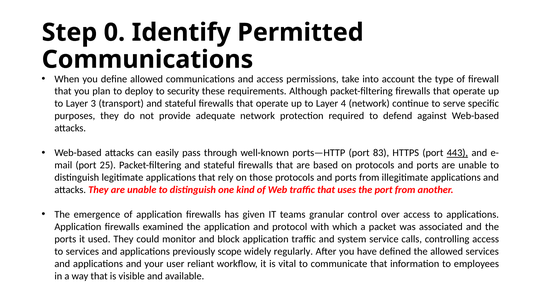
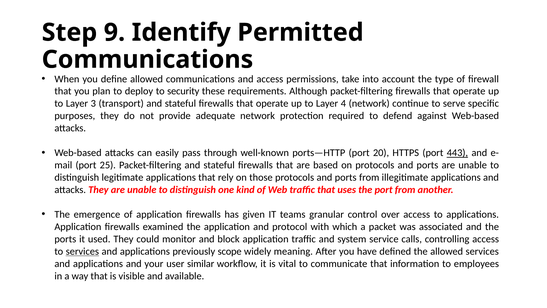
0: 0 -> 9 (114, 32)
83: 83 -> 20 (381, 153)
services underline: none -> present (82, 251)
regularly: regularly -> meaning (293, 251)
reliant: reliant -> similar (201, 263)
